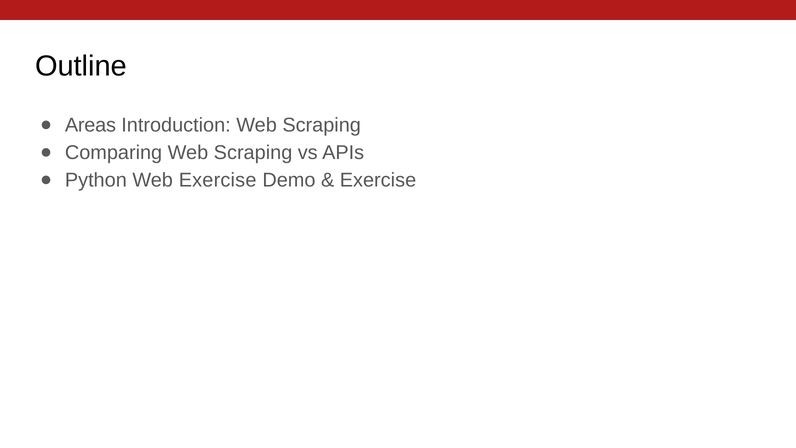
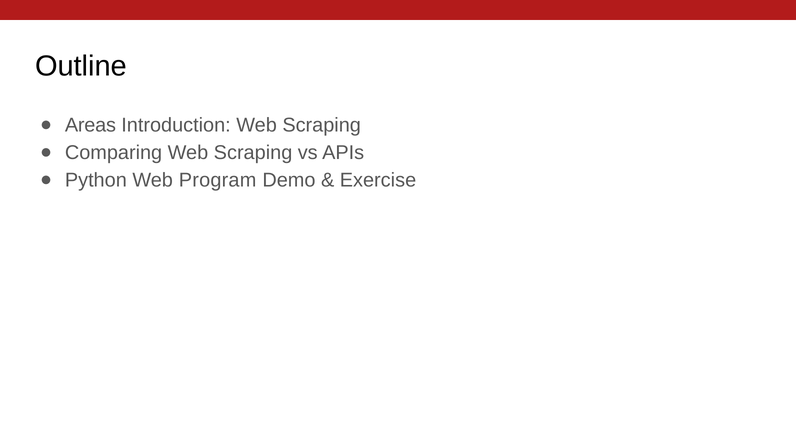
Web Exercise: Exercise -> Program (218, 180)
